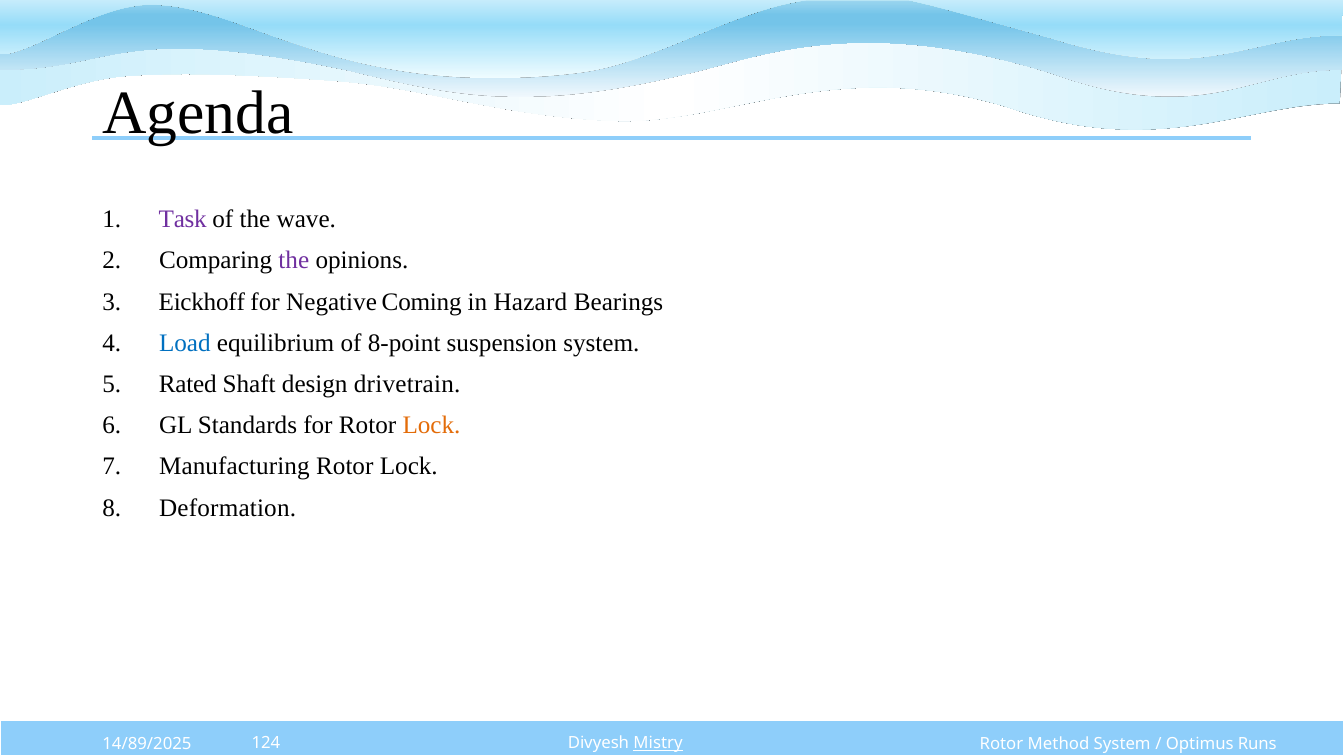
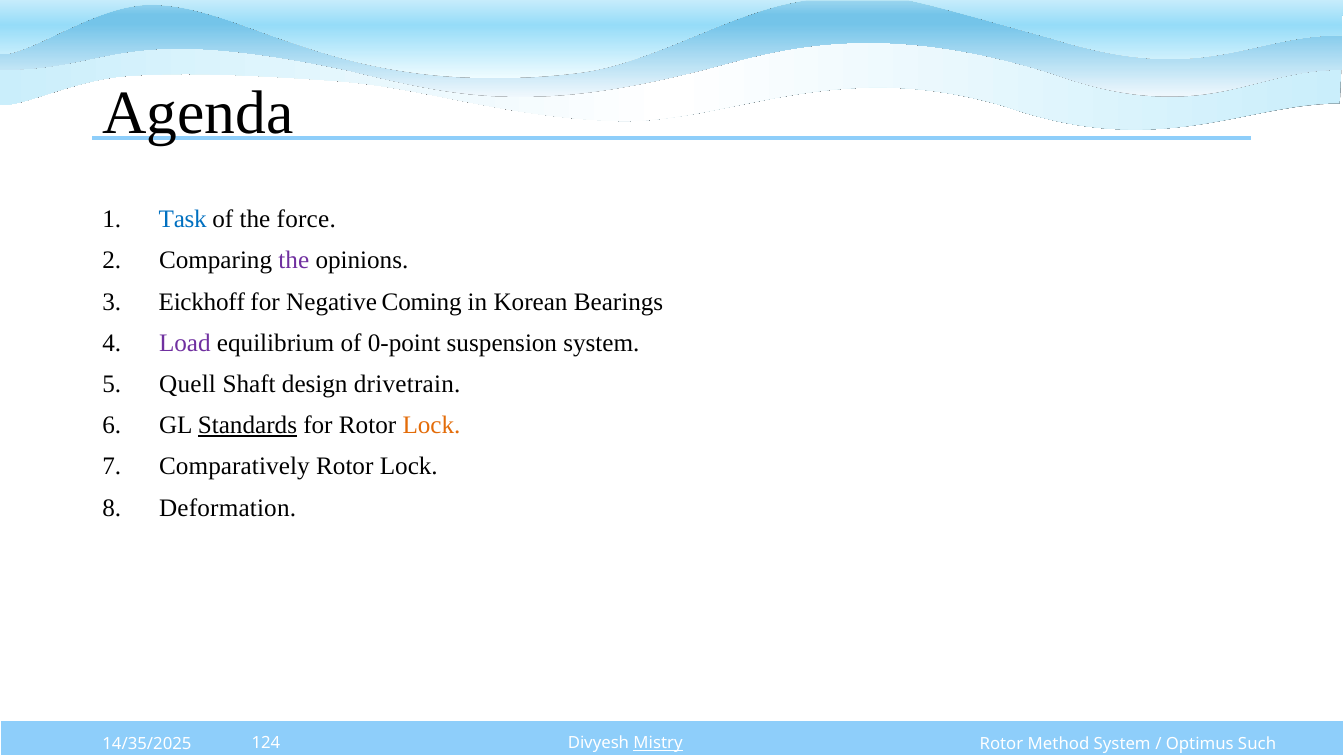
Task colour: purple -> blue (183, 220)
wave: wave -> force (306, 220)
Hazard: Hazard -> Korean (531, 302)
Load colour: blue -> purple (185, 343)
8-point: 8-point -> 0-point (404, 343)
Rated: Rated -> Quell (188, 384)
Standards underline: none -> present (247, 426)
Manufacturing: Manufacturing -> Comparatively (234, 467)
14/89/2025: 14/89/2025 -> 14/35/2025 (147, 745)
Runs: Runs -> Such (1257, 745)
